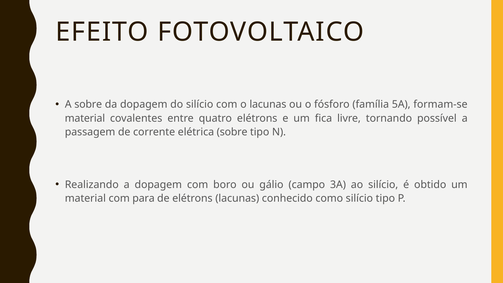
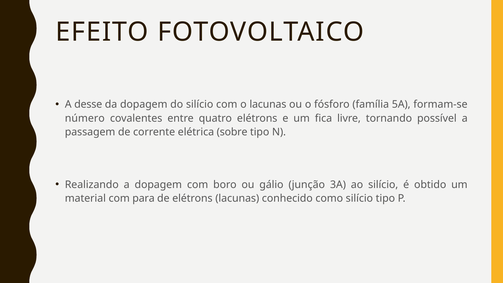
A sobre: sobre -> desse (88, 104)
material: material -> número (85, 118)
campo: campo -> junção (307, 185)
